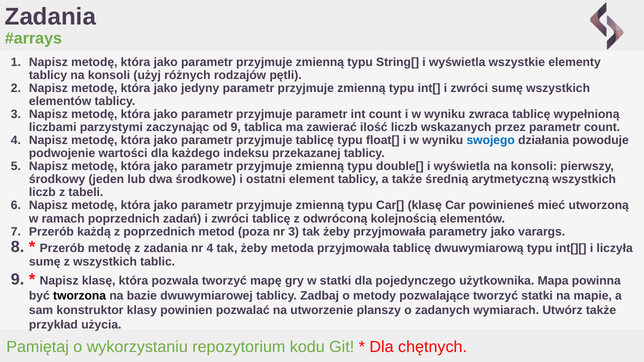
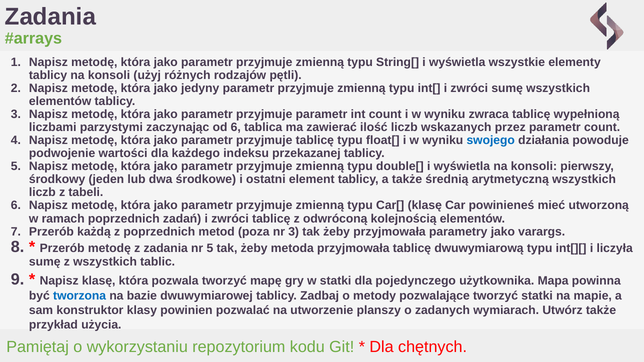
od 9: 9 -> 6 (236, 127)
nr 4: 4 -> 5 (210, 248)
tworzona colour: black -> blue (80, 296)
